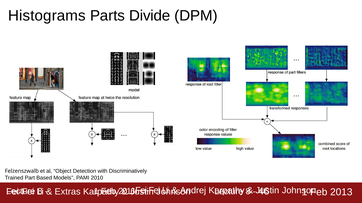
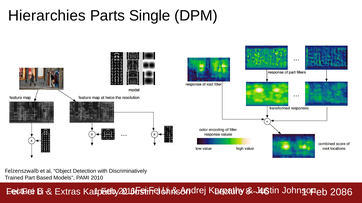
Histograms: Histograms -> Hierarchies (47, 16)
Divide: Divide -> Single (150, 16)
2013: 2013 -> 2086 (341, 193)
